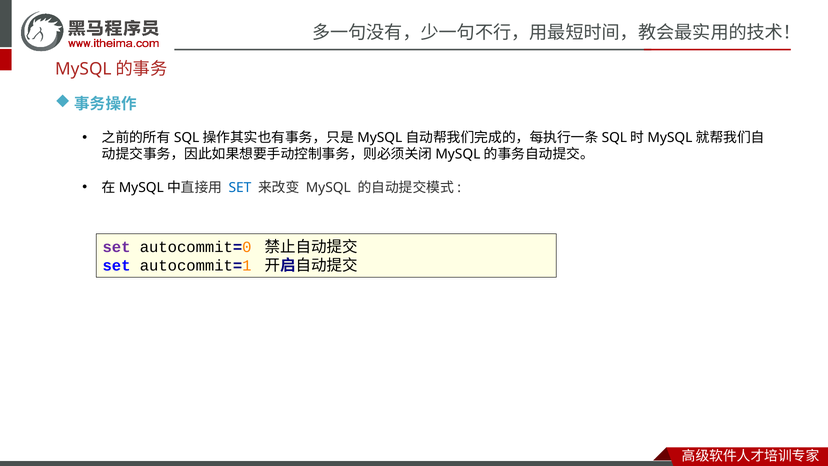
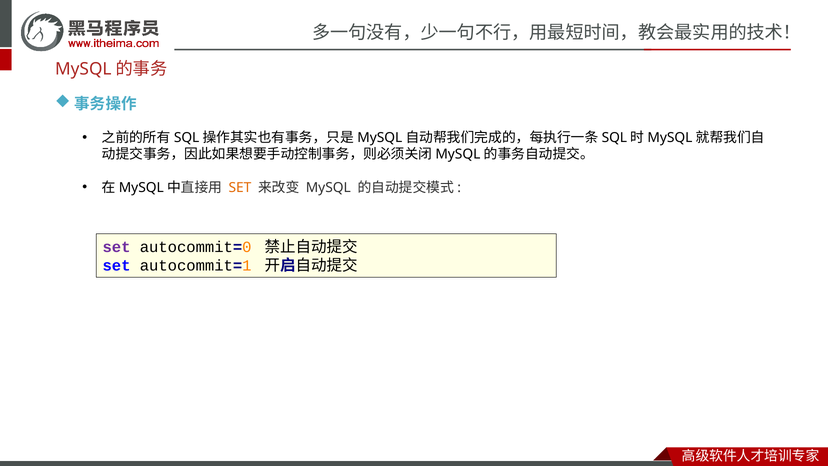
SET colour: blue -> orange (240, 187)
